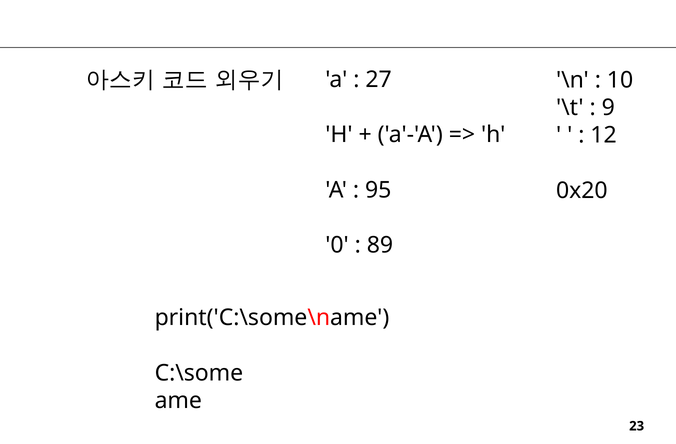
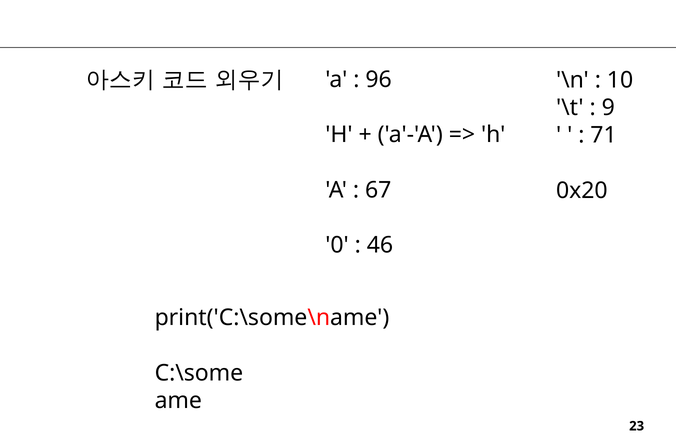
27: 27 -> 96 (379, 80)
12: 12 -> 71 (604, 135)
95: 95 -> 67 (378, 190)
89: 89 -> 46 (380, 245)
